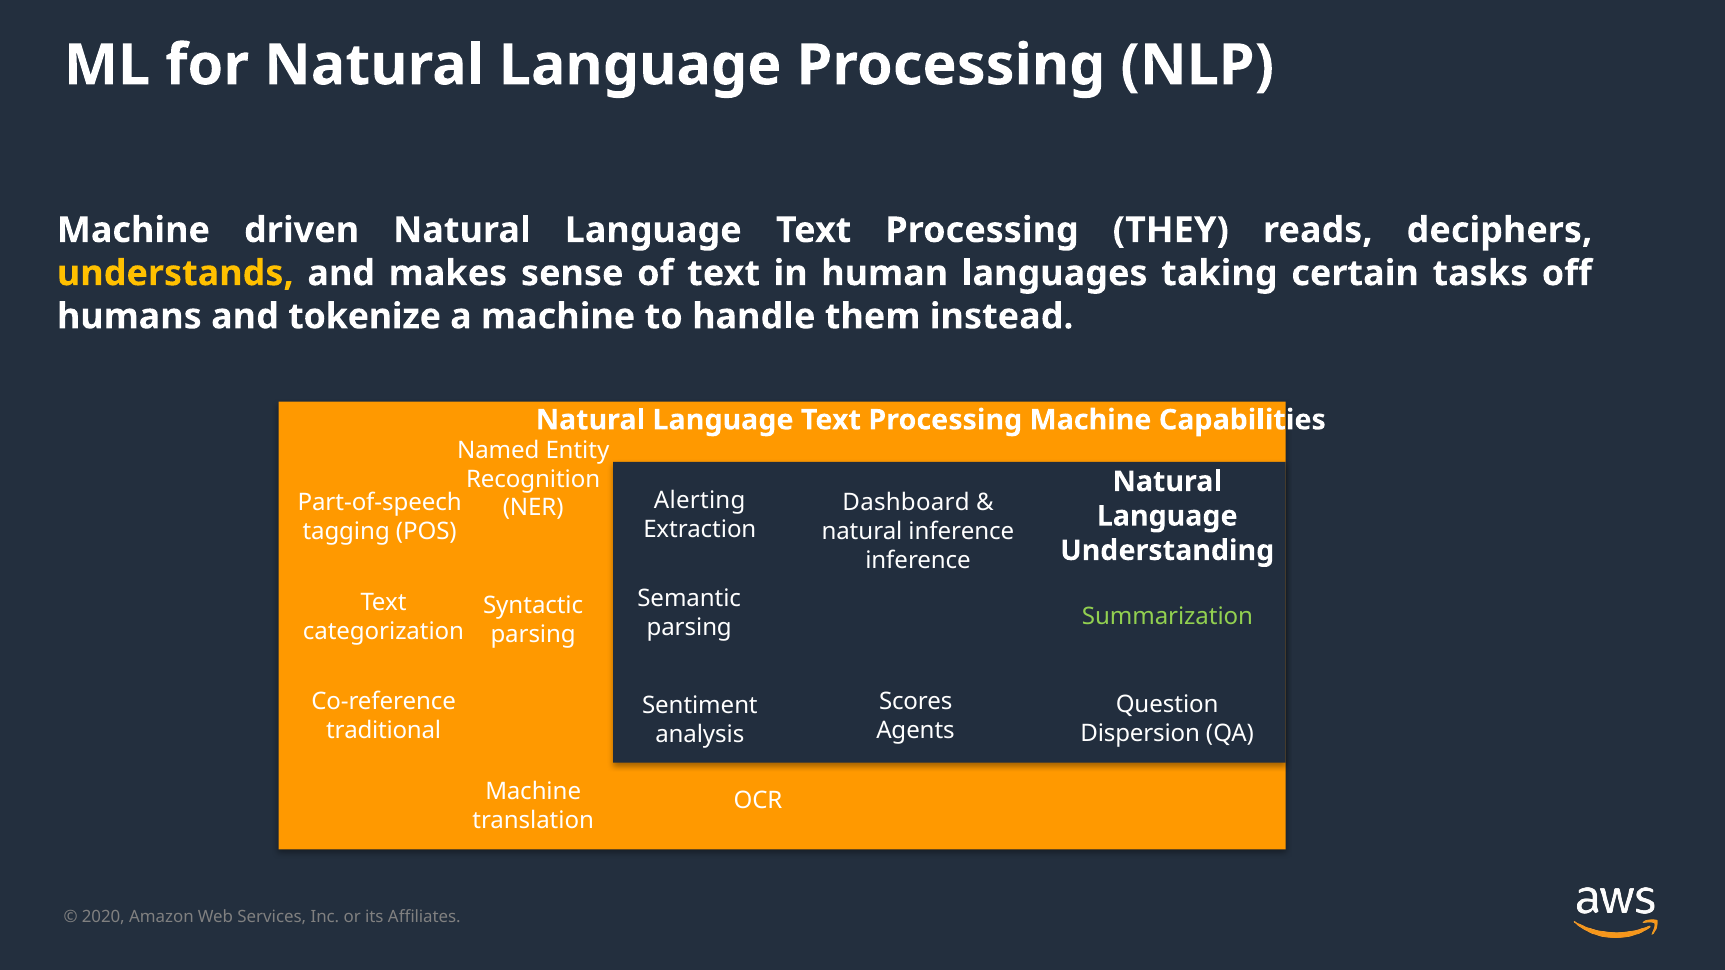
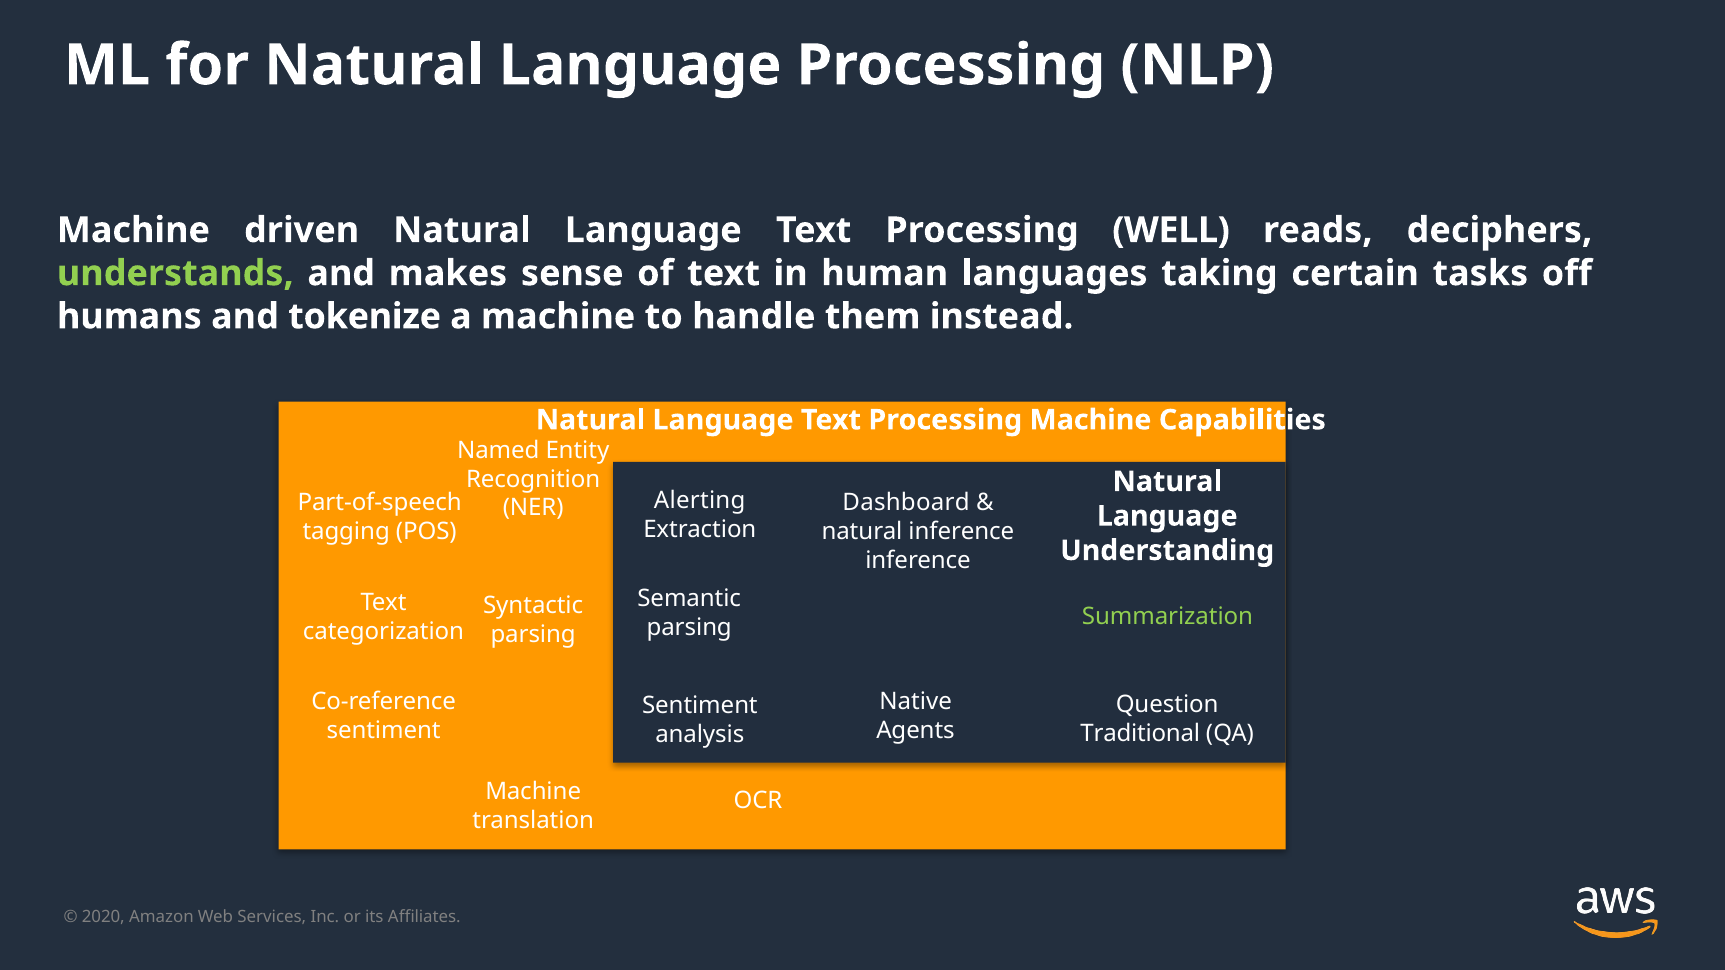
THEY: THEY -> WELL (1171, 230)
understands colour: yellow -> light green (175, 273)
Scores: Scores -> Native (916, 702)
traditional: traditional -> sentiment (384, 731)
Dispersion: Dispersion -> Traditional (1140, 734)
